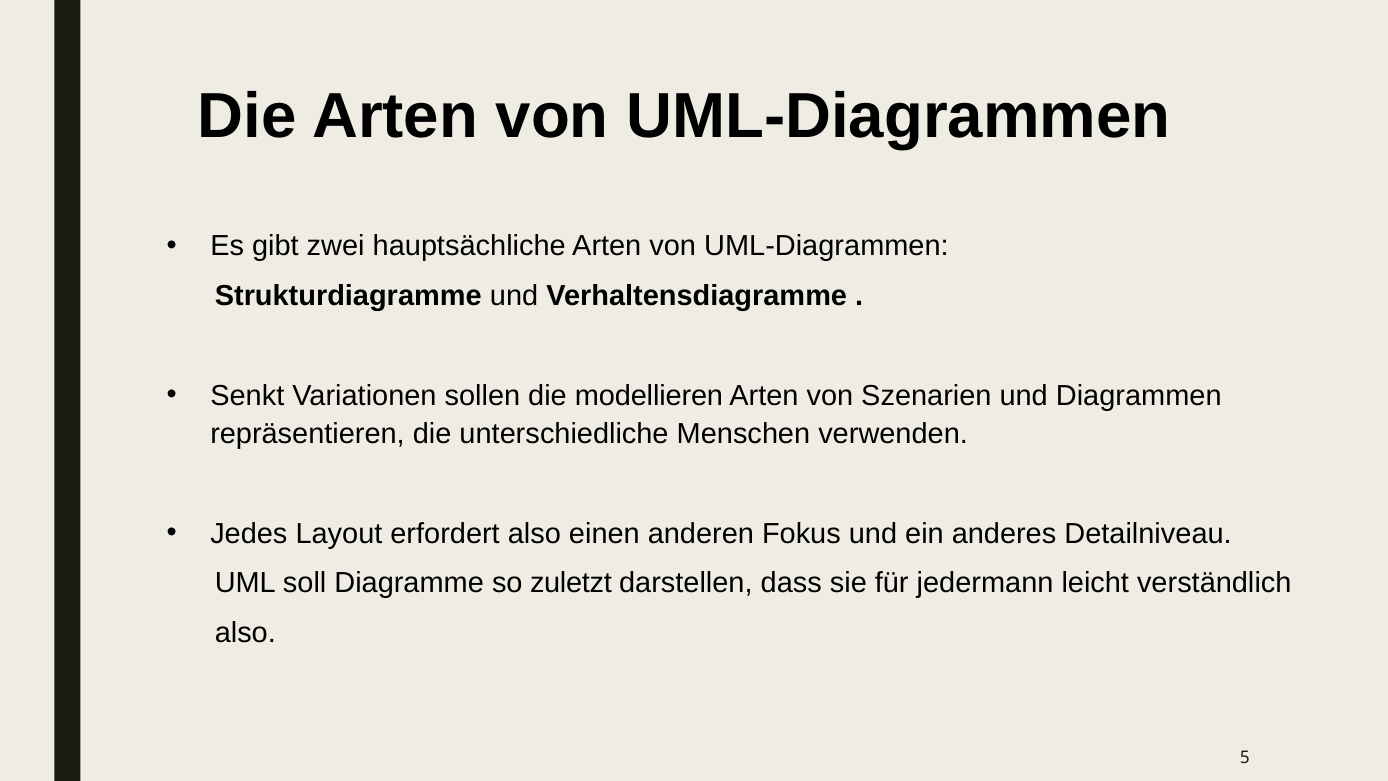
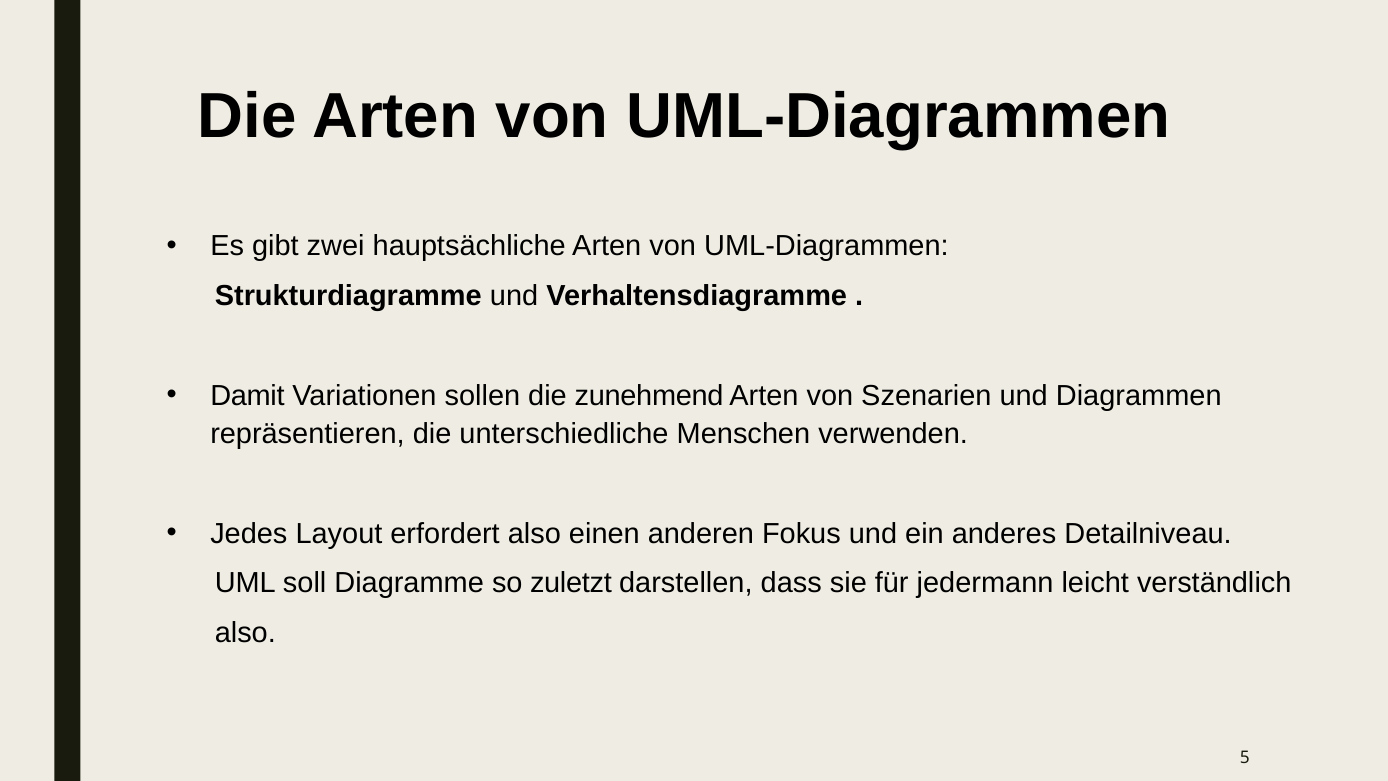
Senkt: Senkt -> Damit (247, 396)
modellieren: modellieren -> zunehmend (649, 396)
